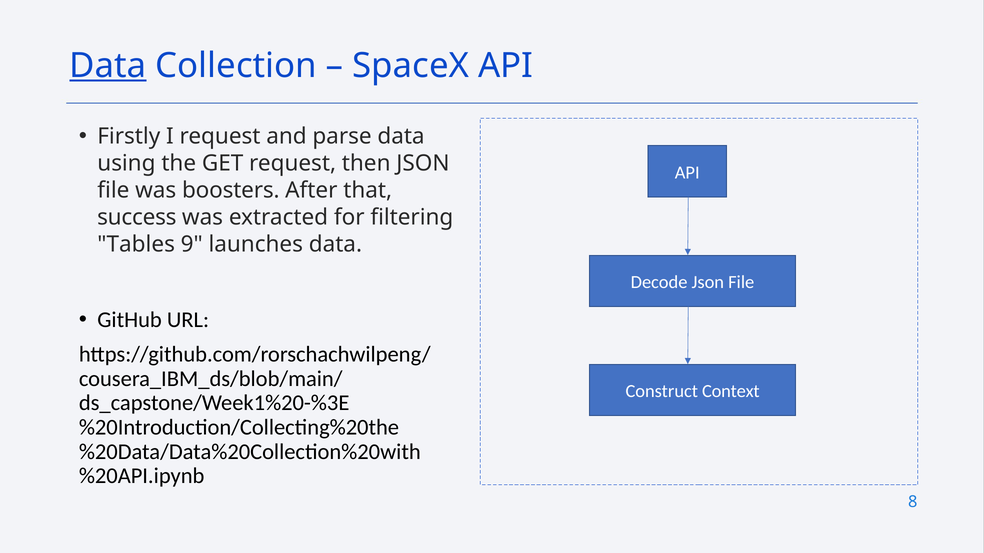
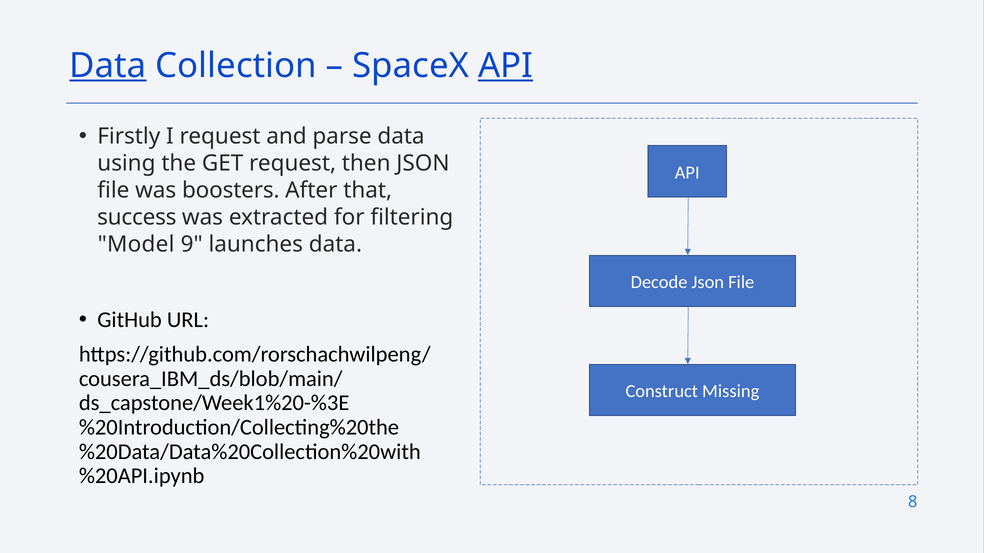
API underline: none -> present (506, 66)
Tables: Tables -> Model (136, 245)
Context: Context -> Missing (731, 392)
